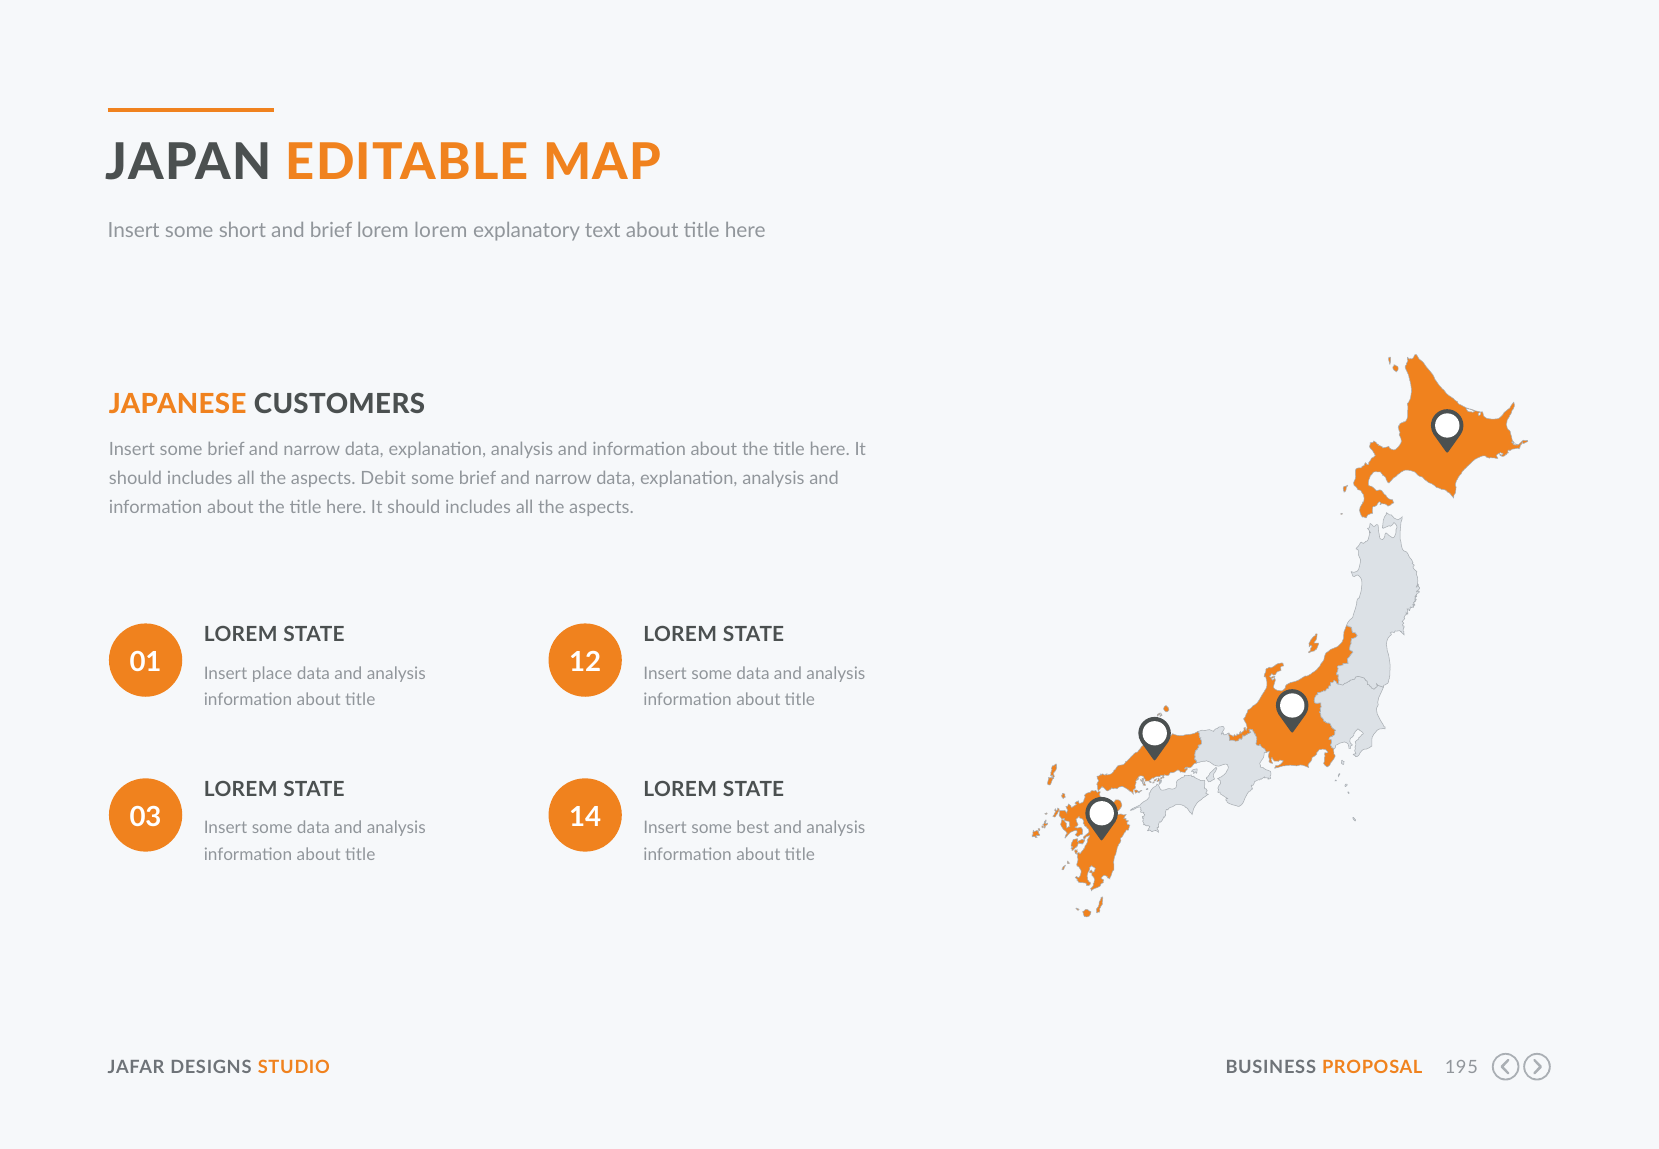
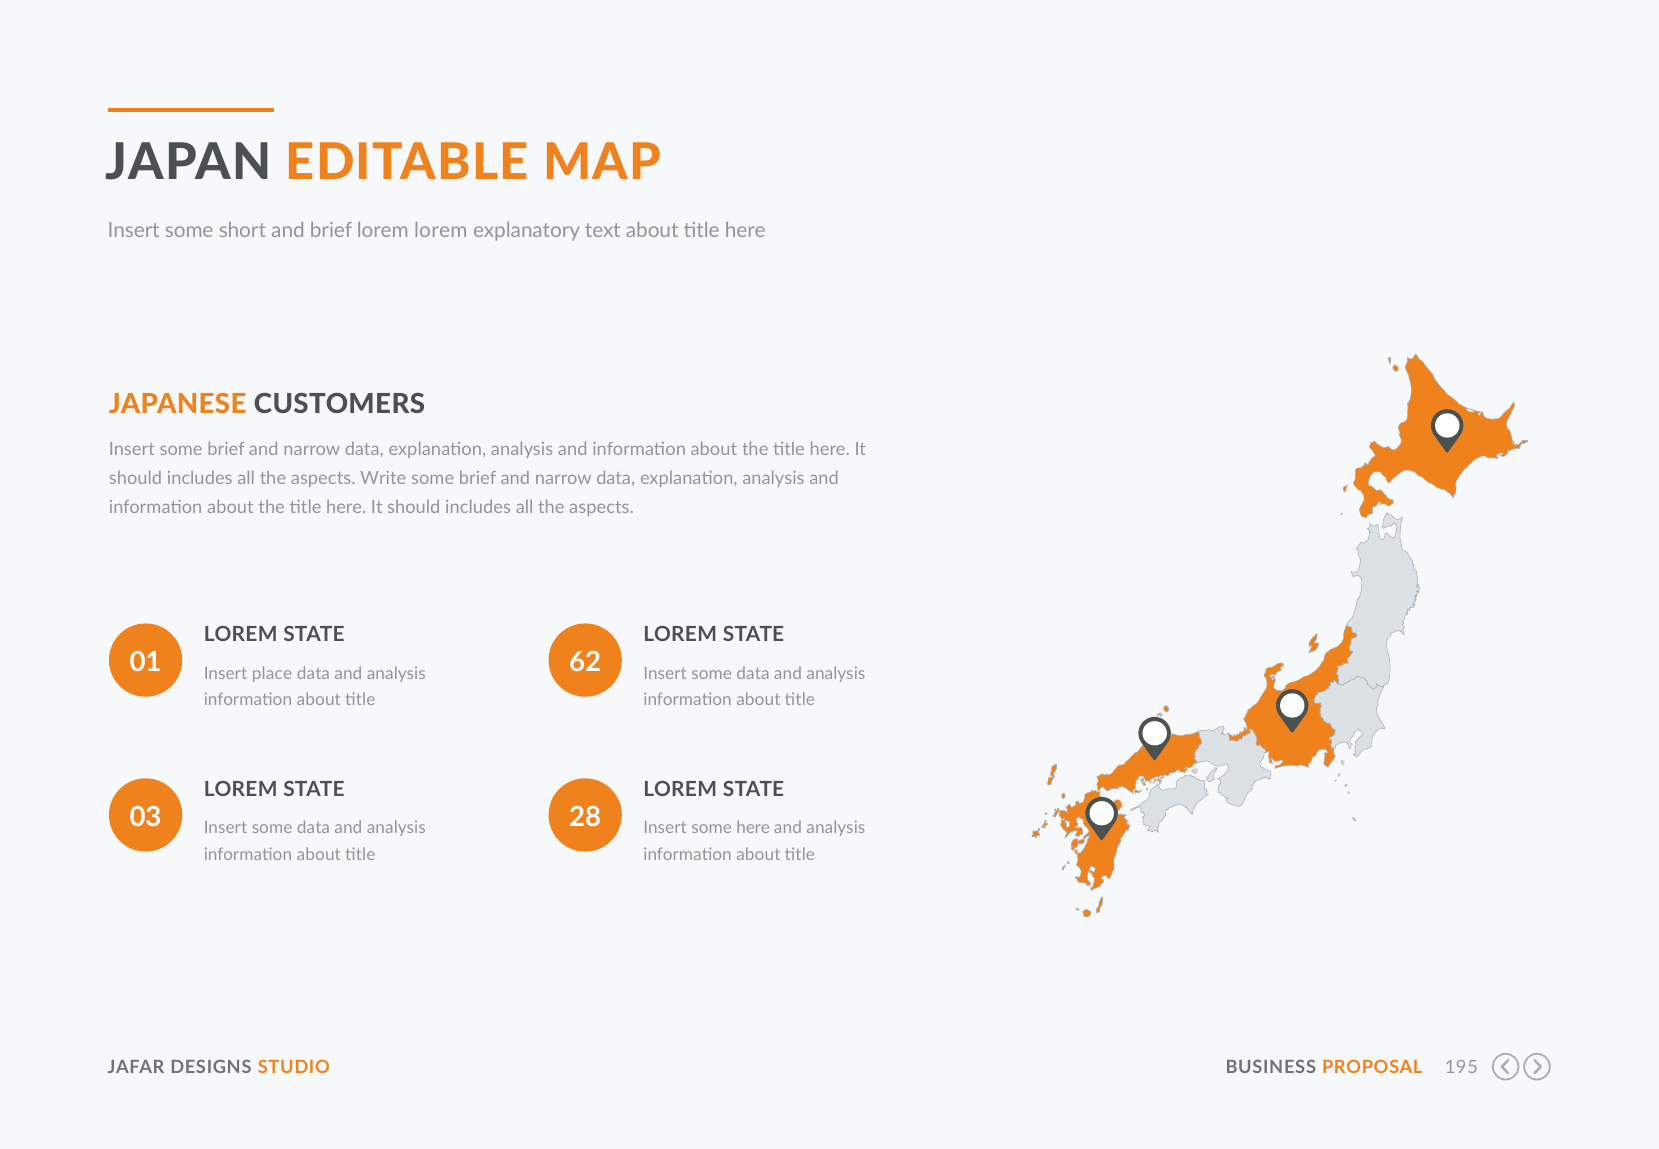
Debit: Debit -> Write (383, 478)
12: 12 -> 62 (585, 662)
14: 14 -> 28 (585, 817)
some best: best -> here (753, 828)
